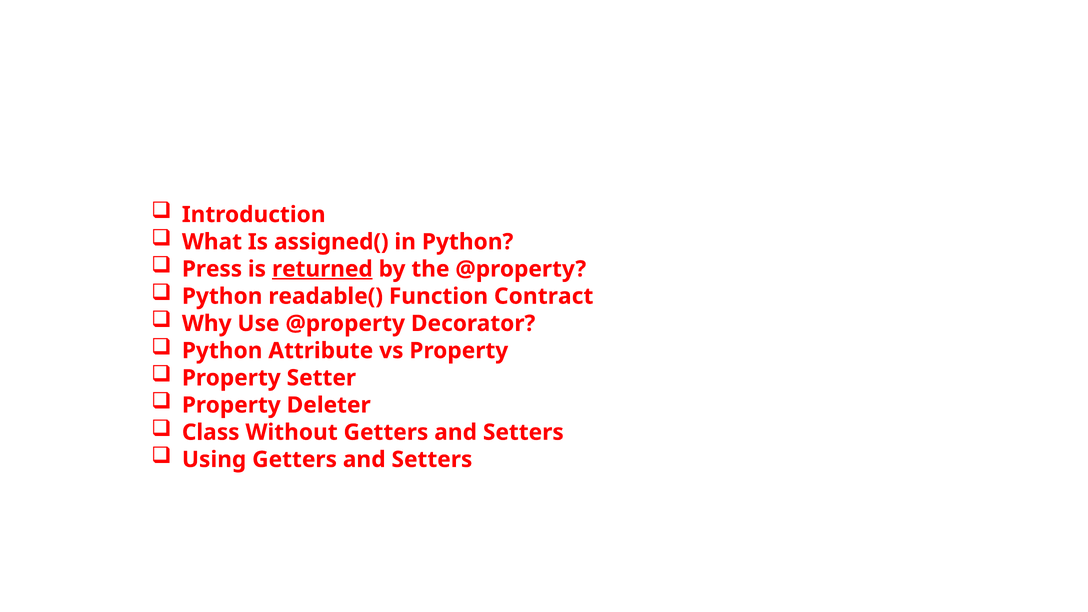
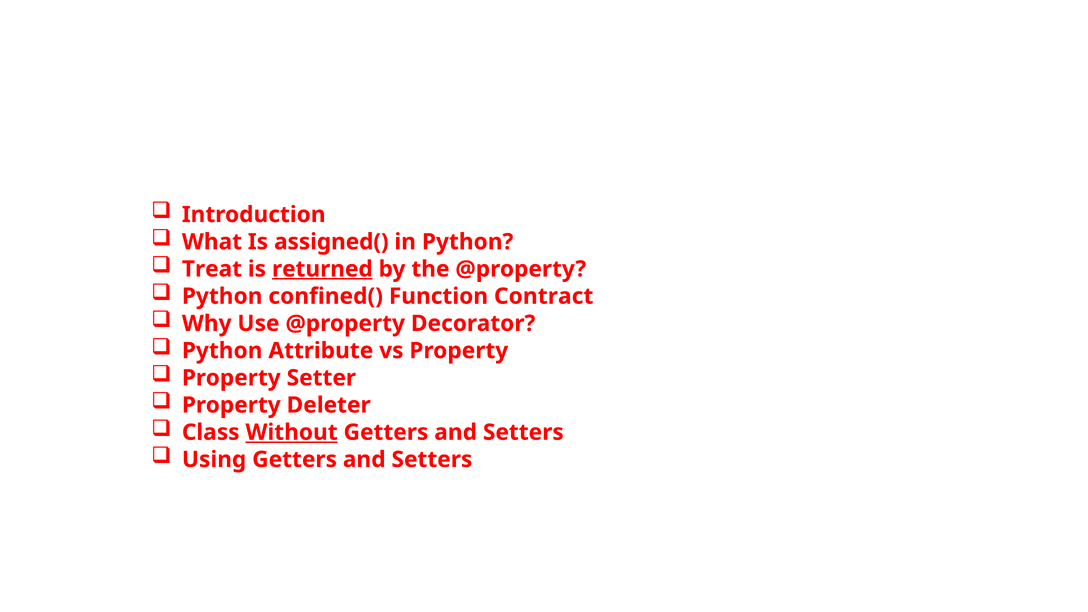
Press: Press -> Treat (212, 269)
readable(: readable( -> confined( (326, 296)
Without underline: none -> present (292, 432)
